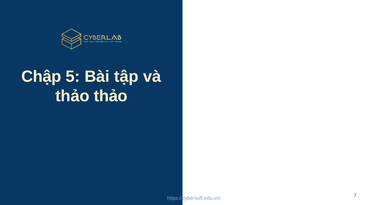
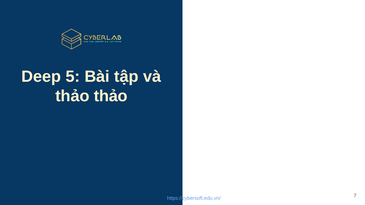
Chập: Chập -> Deep (41, 77)
